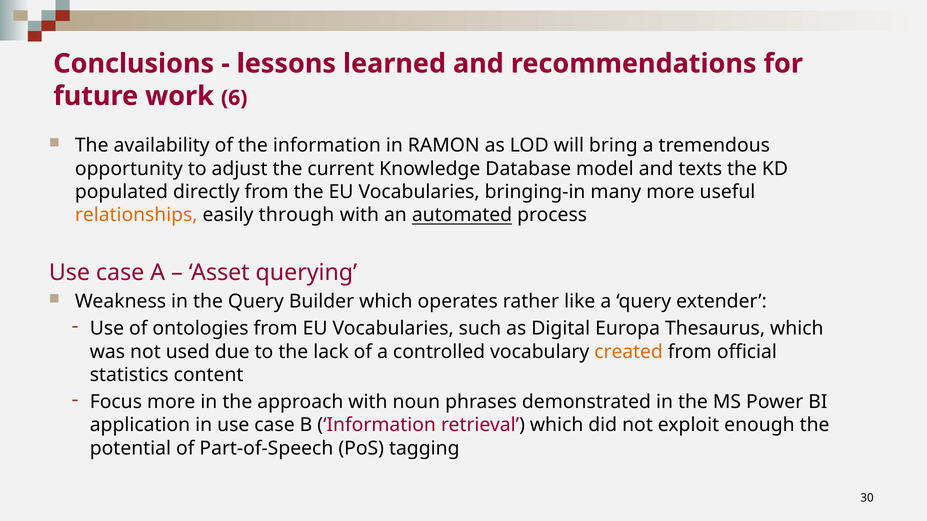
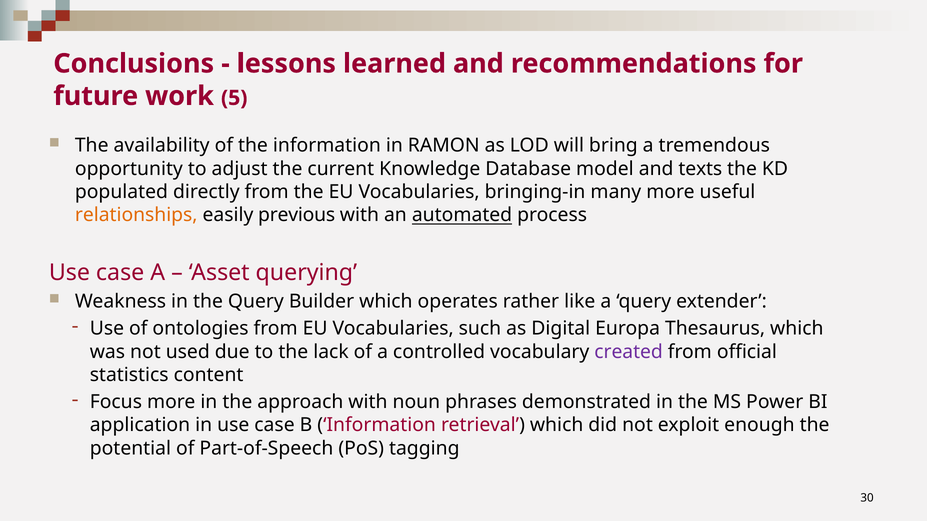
6: 6 -> 5 (234, 98)
through: through -> previous (297, 215)
created colour: orange -> purple (629, 352)
